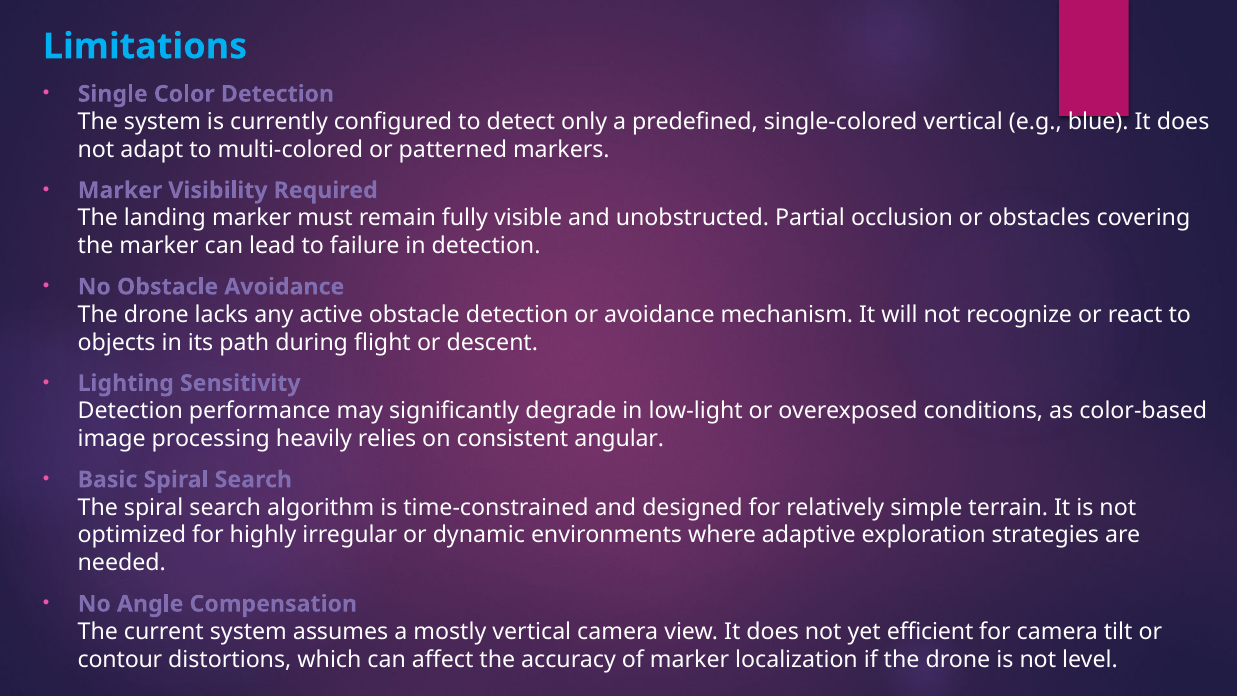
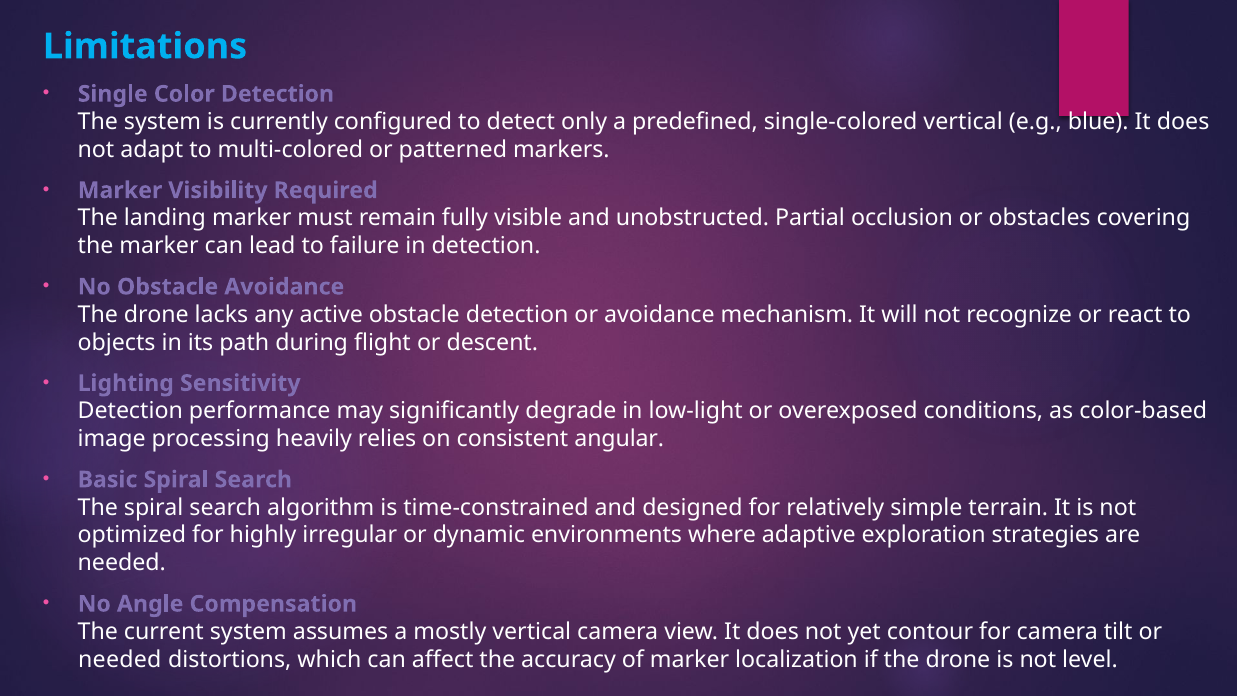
efficient: efficient -> contour (930, 632)
contour: contour -> needed (120, 659)
